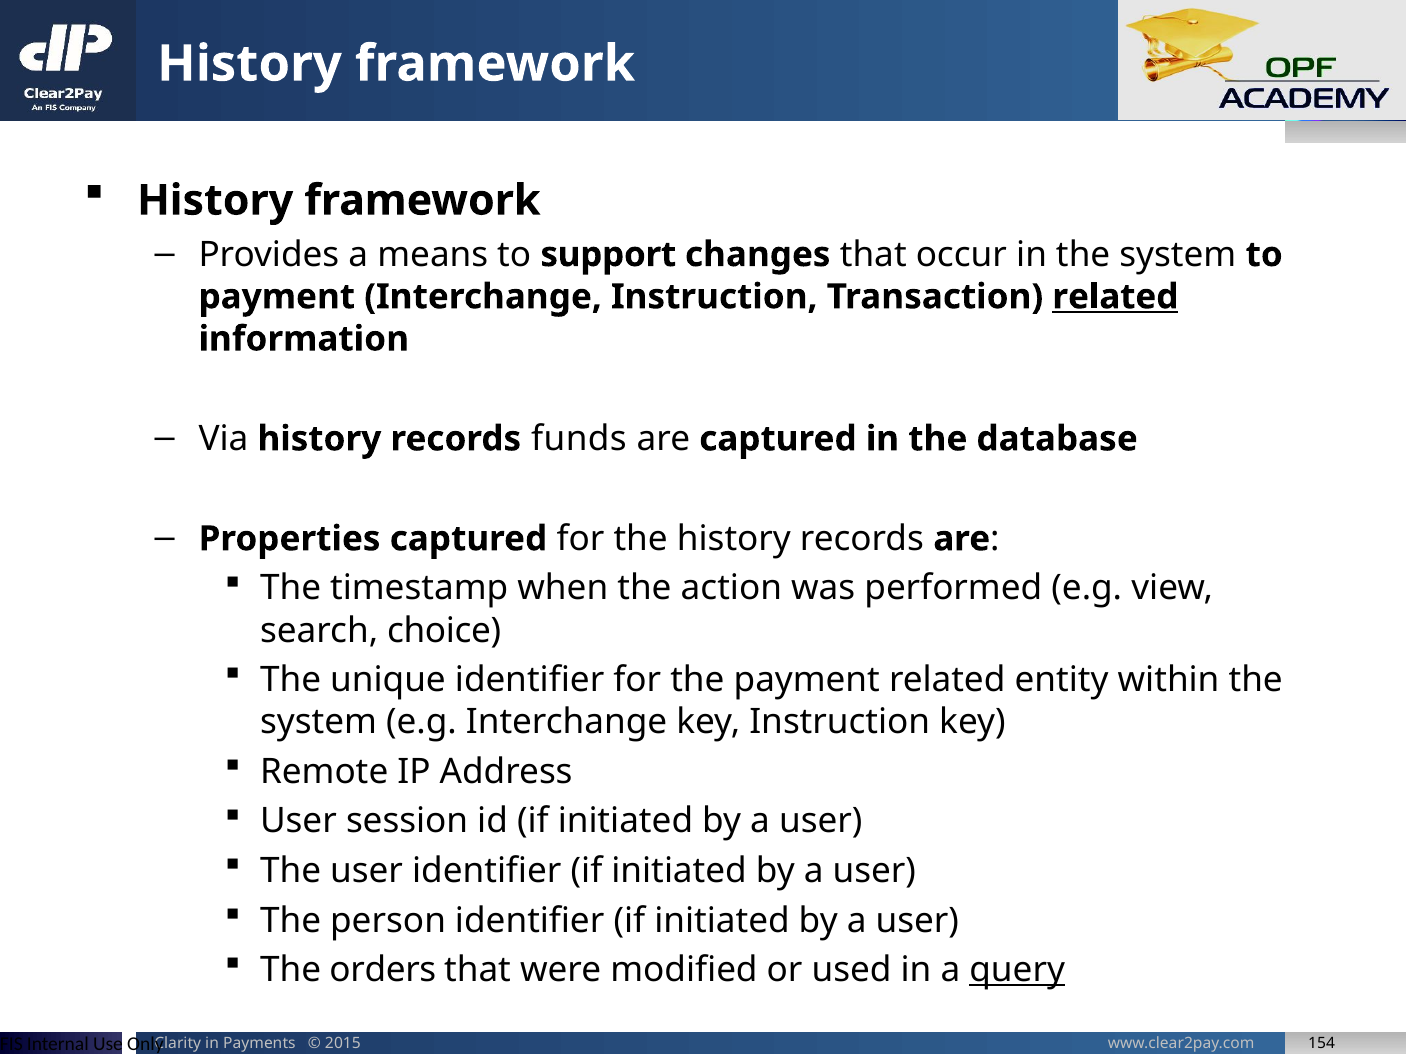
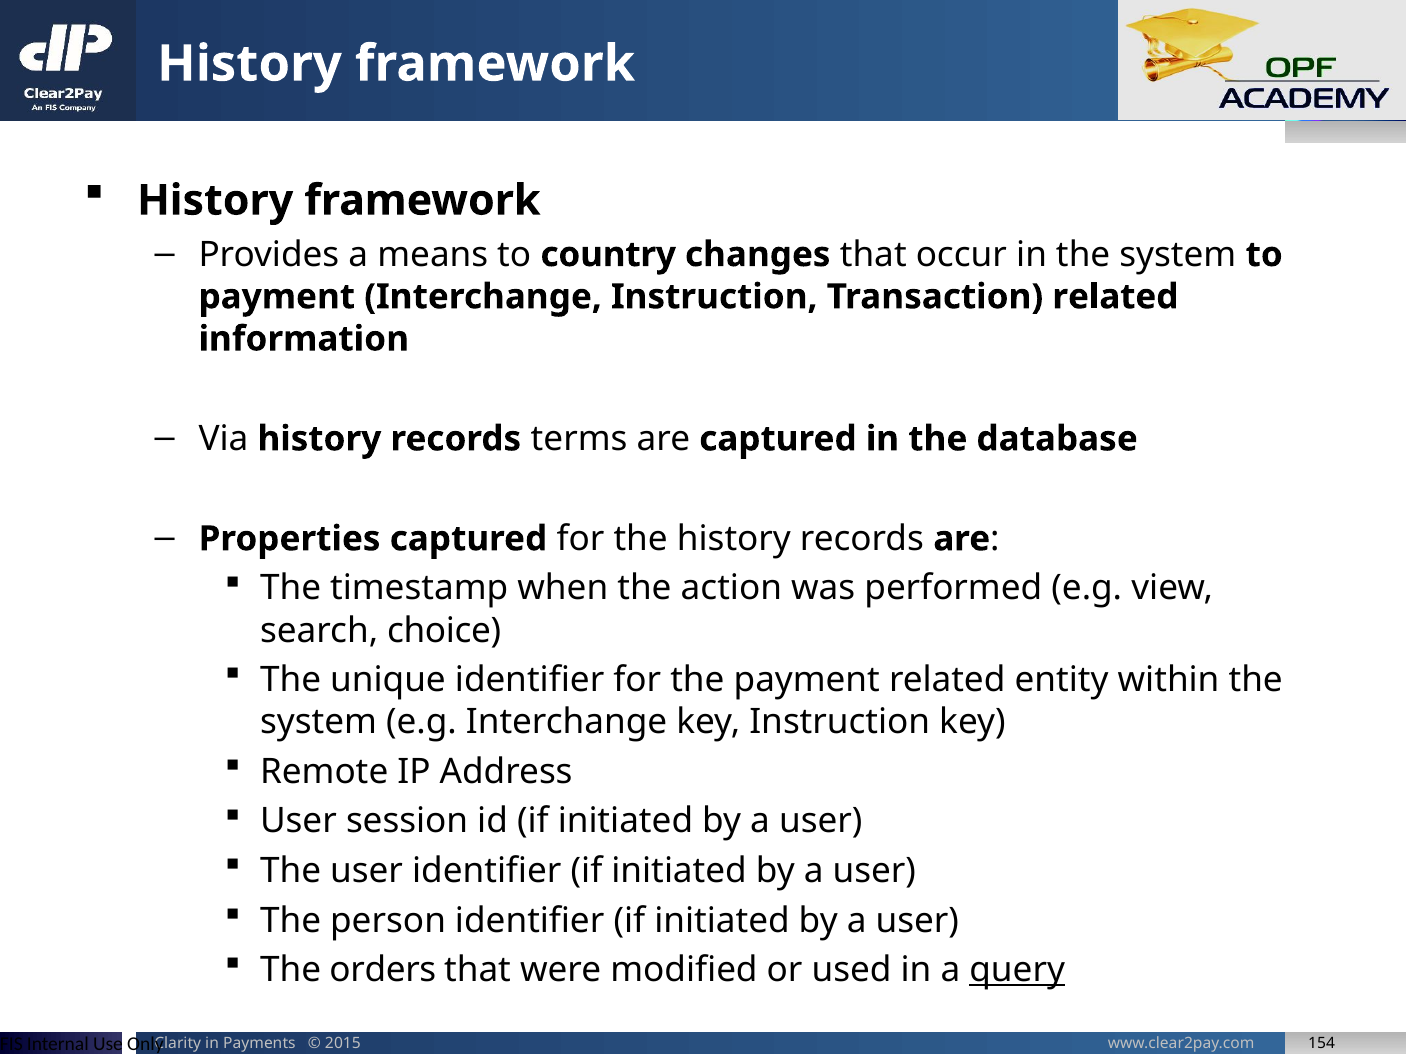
support: support -> country (608, 255)
related underline: present -> none (1115, 297)
funds: funds -> terms (579, 439)
